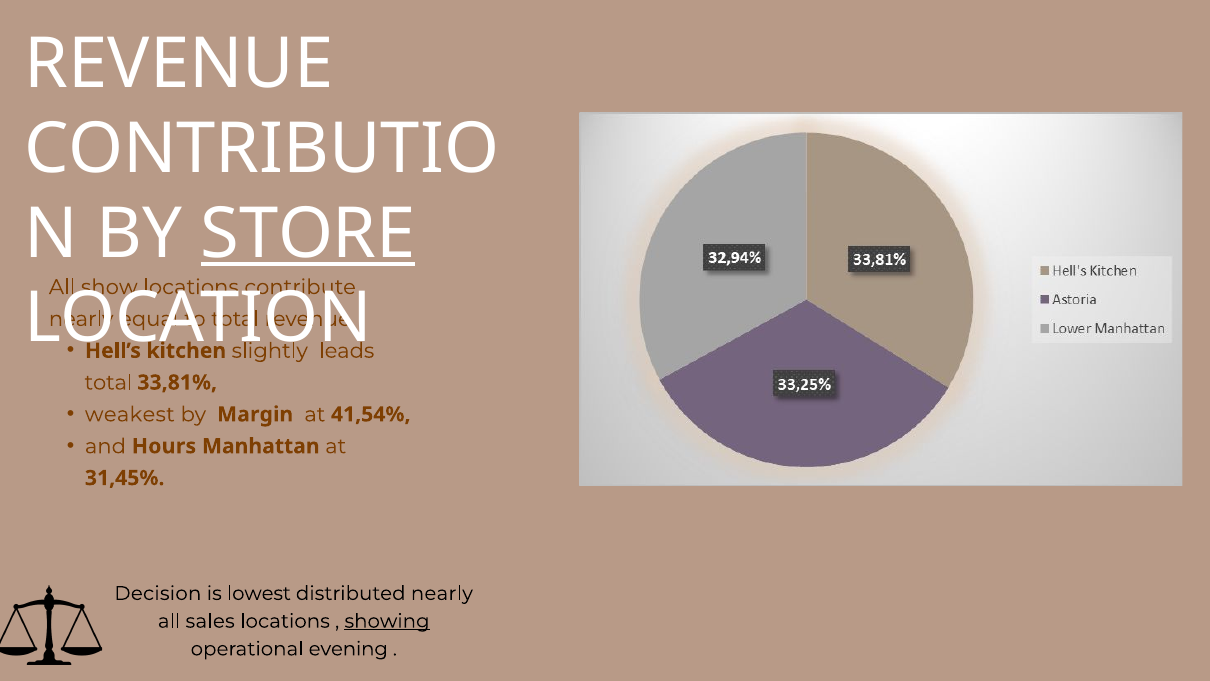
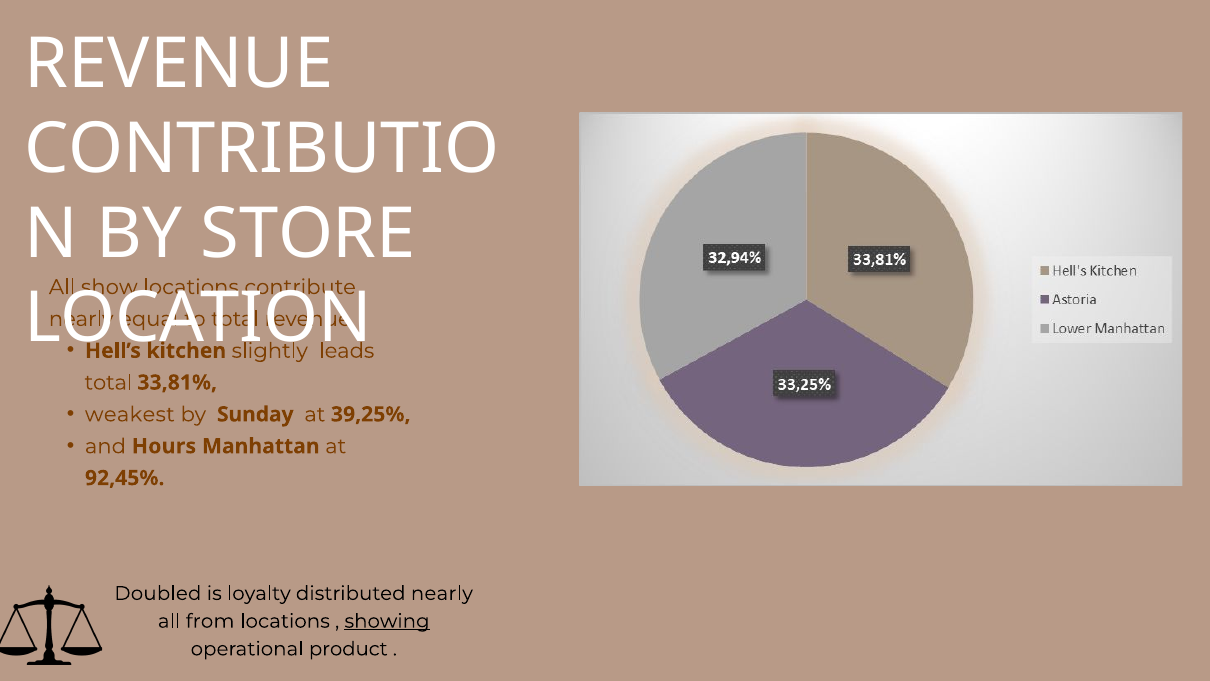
STORE underline: present -> none (308, 234)
Margin: Margin -> Sunday (255, 414)
41,54%: 41,54% -> 39,25% (371, 414)
31,45%: 31,45% -> 92,45% (125, 478)
Decision: Decision -> Doubled (158, 593)
lowest: lowest -> loyalty (259, 593)
sales: sales -> from (210, 621)
evening: evening -> product (348, 649)
